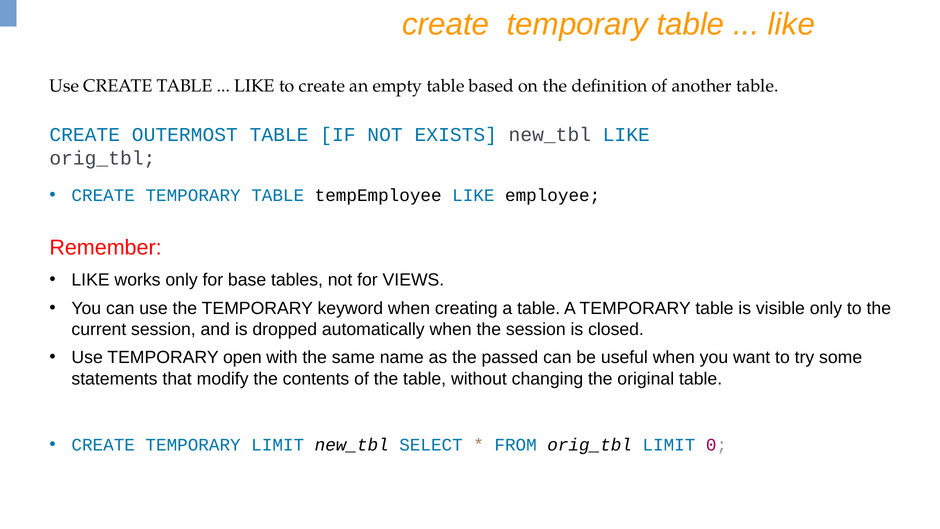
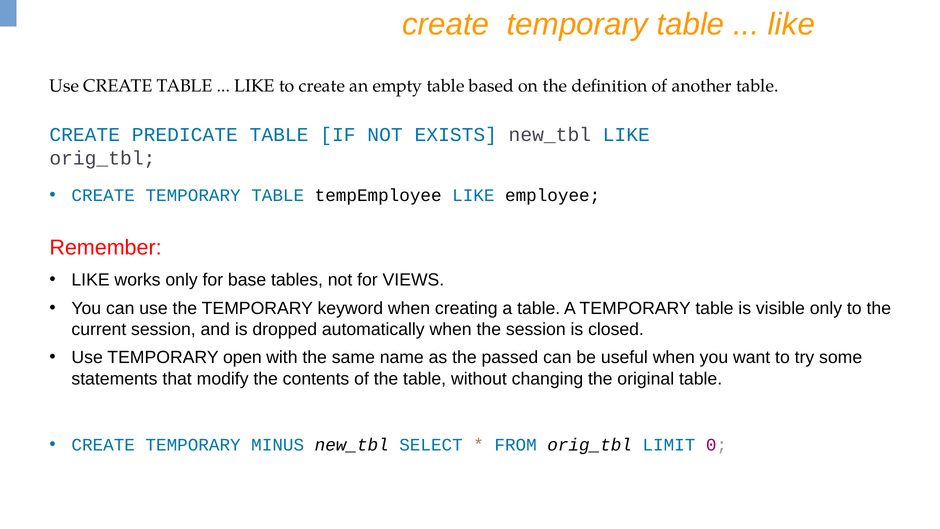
OUTERMOST: OUTERMOST -> PREDICATE (185, 135)
TEMPORARY LIMIT: LIMIT -> MINUS (278, 445)
